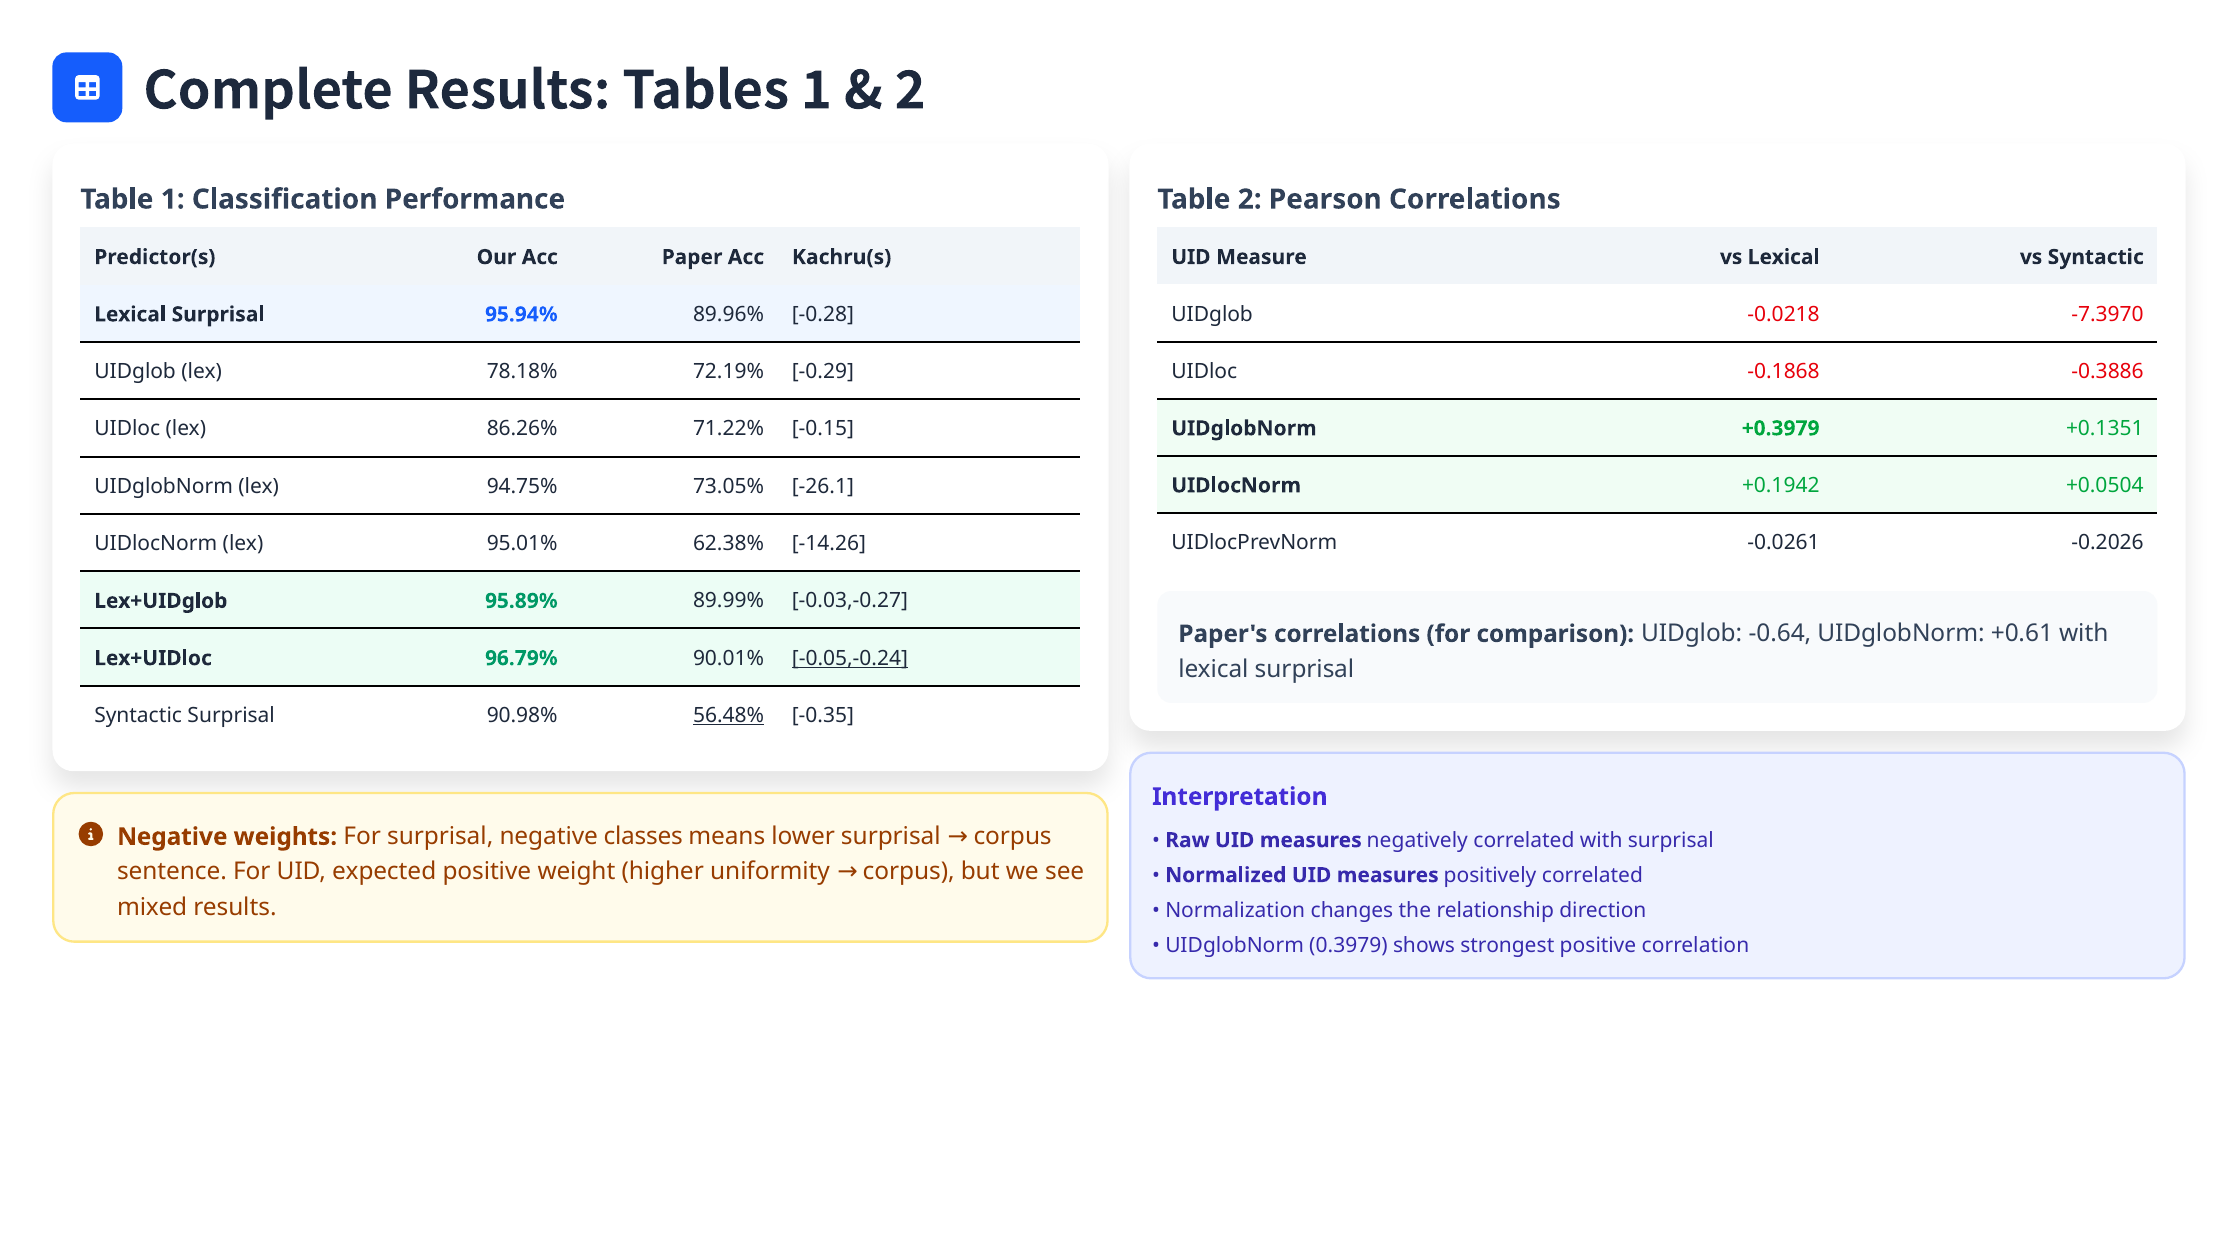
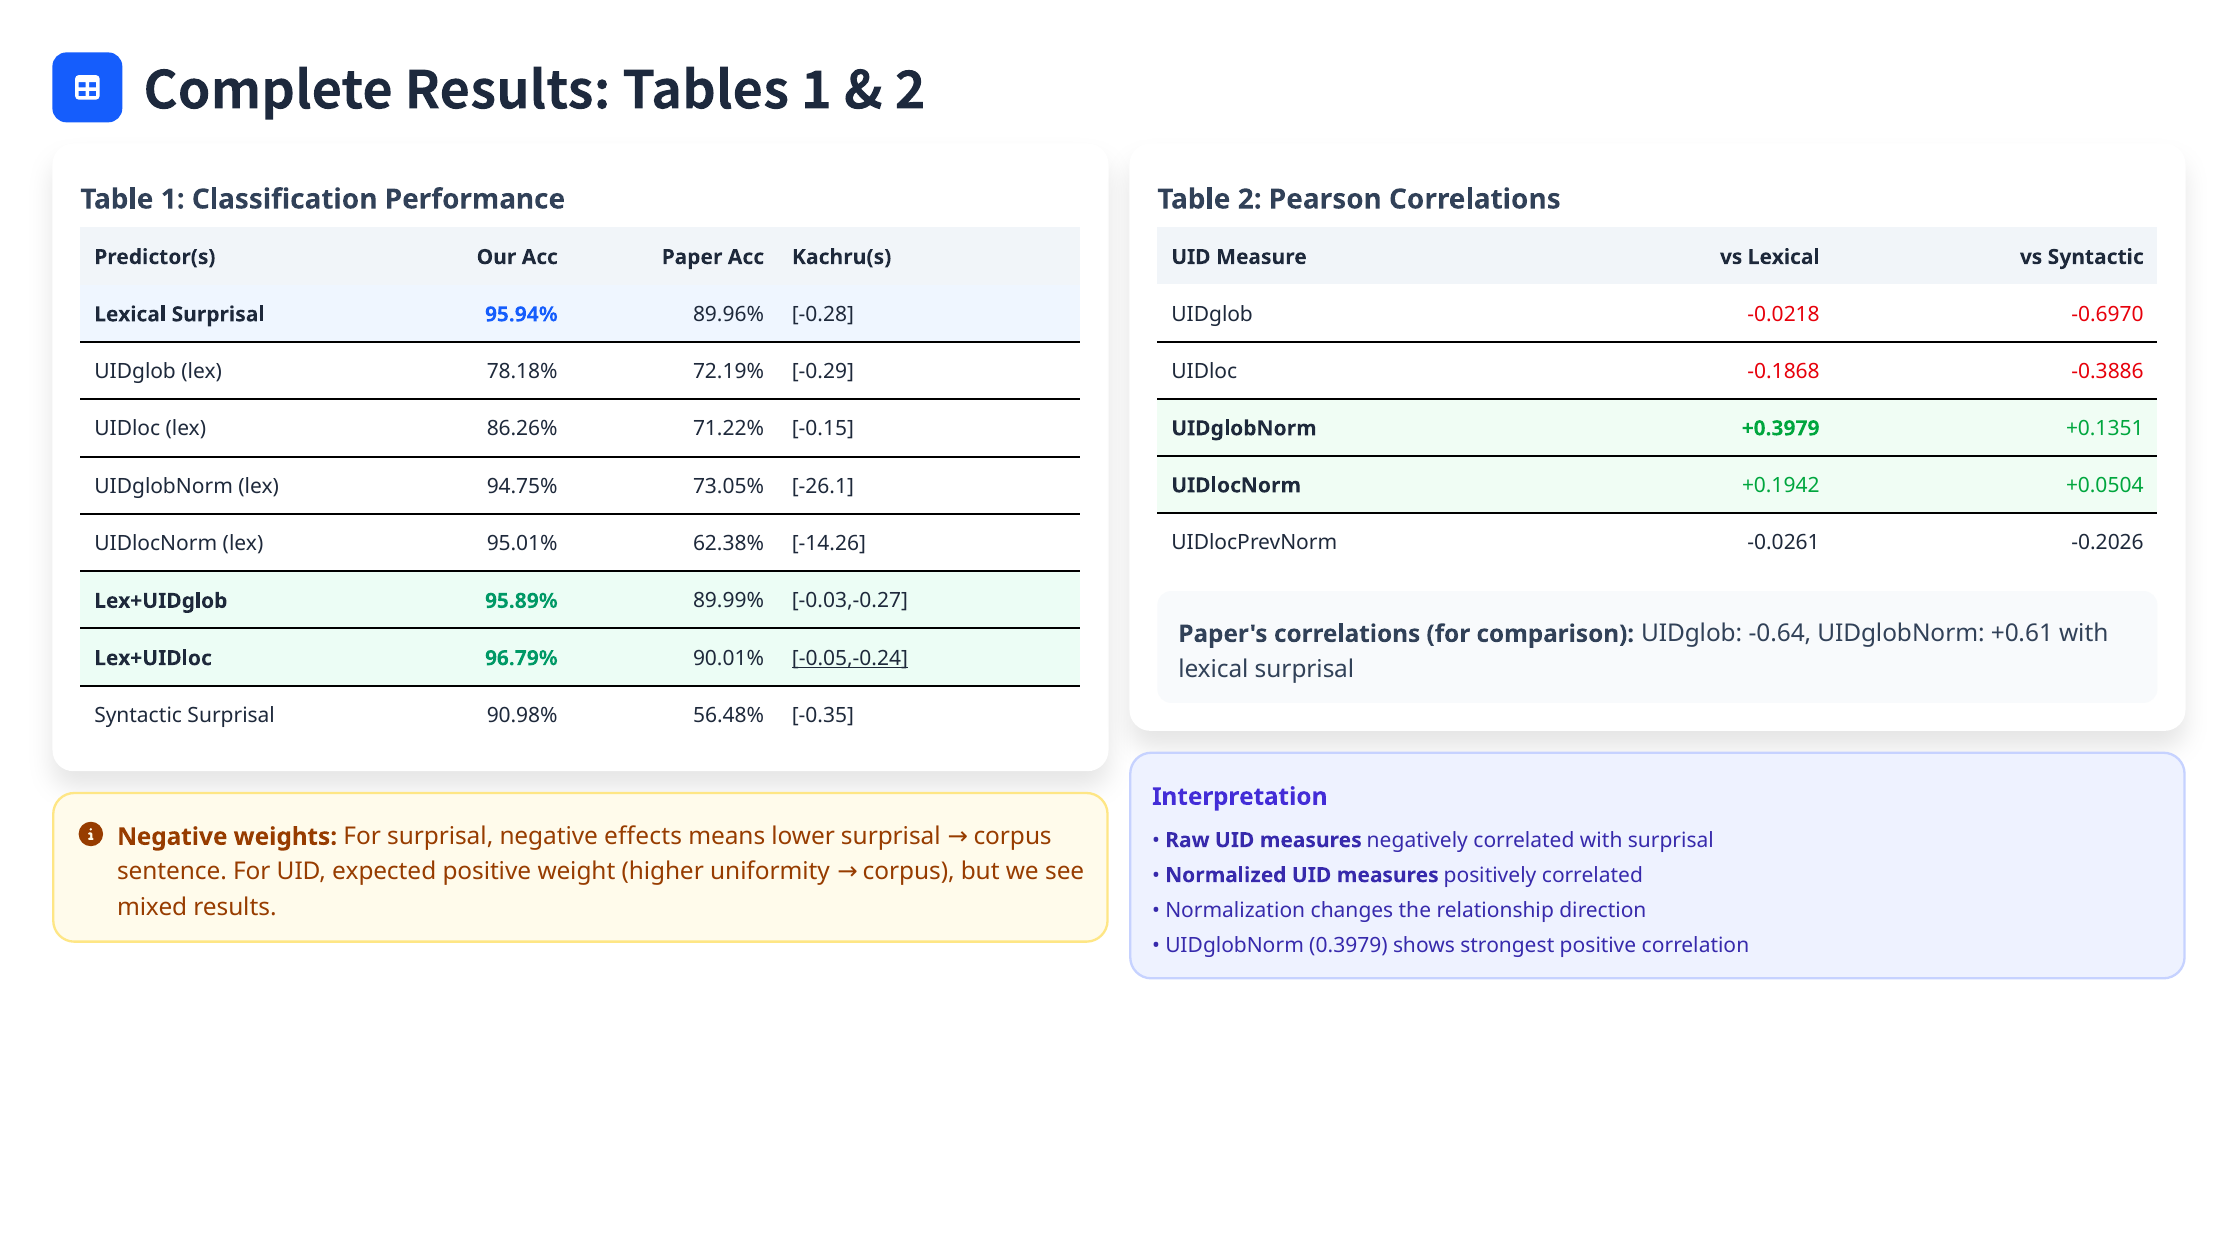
-7.3970: -7.3970 -> -0.6970 (2108, 314)
56.48% underline: present -> none (729, 715)
classes: classes -> effects (643, 837)
